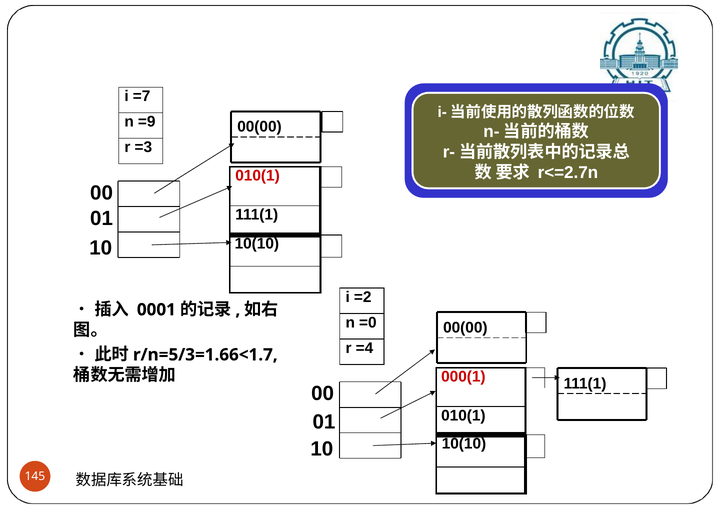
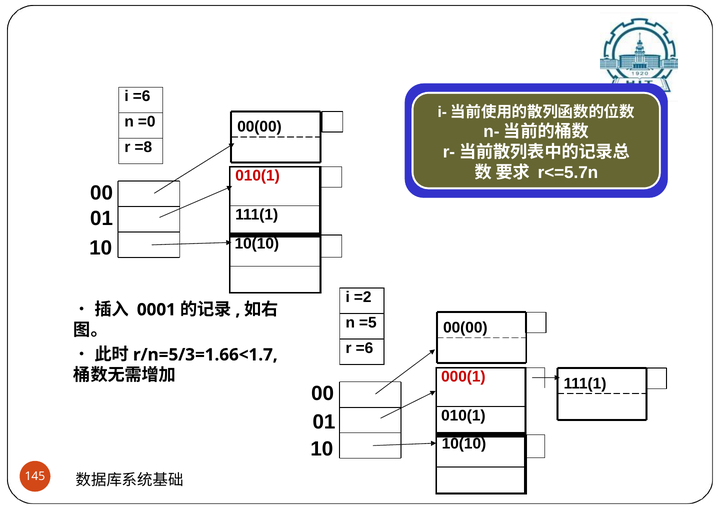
i =7: =7 -> =6 (142, 96)
=9: =9 -> =0 (147, 122)
=3: =3 -> =8 (143, 147)
r<=2.7n: r<=2.7n -> r<=5.7n (568, 173)
=0: =0 -> =5 (368, 323)
r =4: =4 -> =6 (364, 348)
